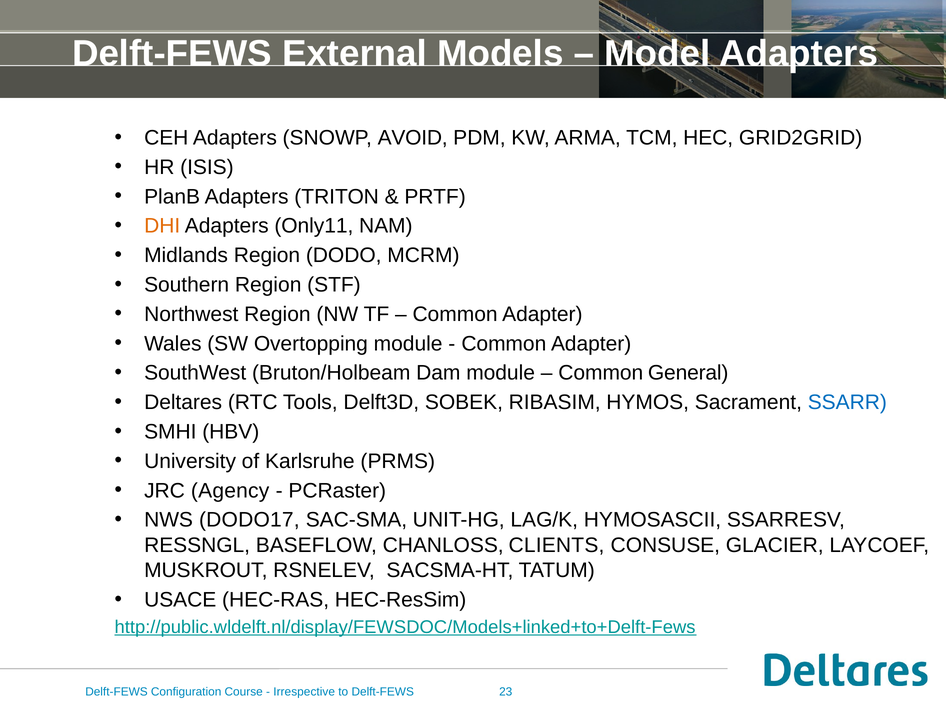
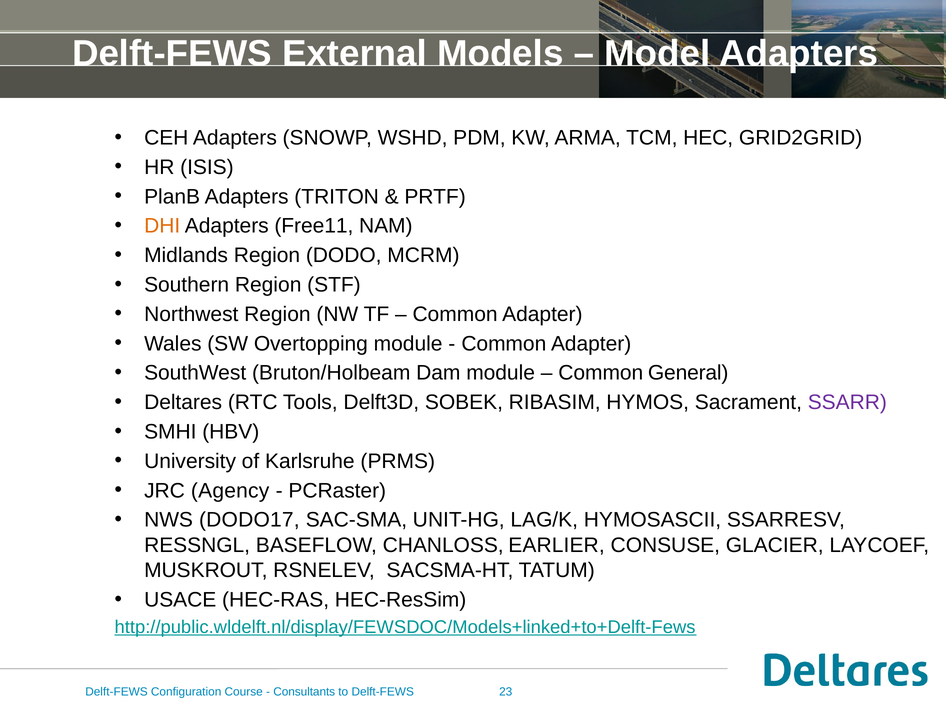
AVOID: AVOID -> WSHD (413, 138)
Only11: Only11 -> Free11 (314, 226)
SSARR colour: blue -> purple (847, 403)
CLIENTS: CLIENTS -> EARLIER (557, 546)
Irrespective: Irrespective -> Consultants (304, 692)
